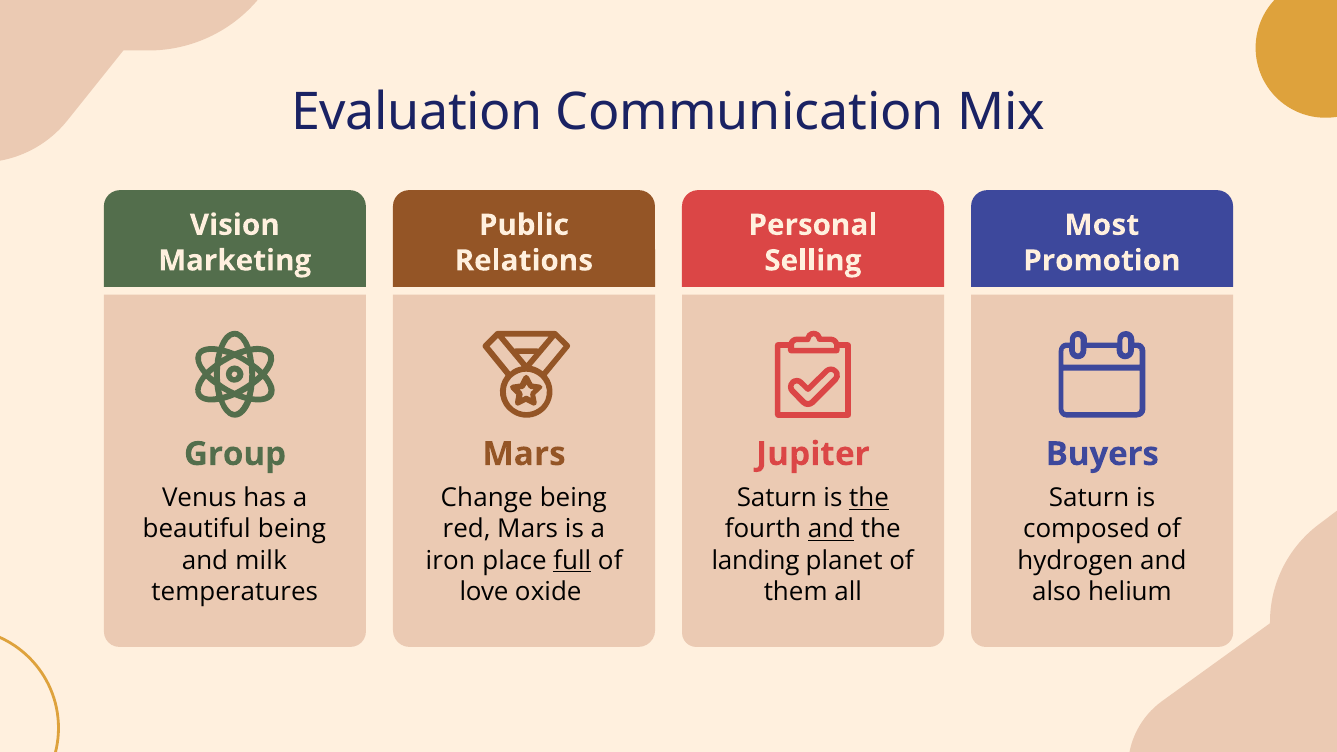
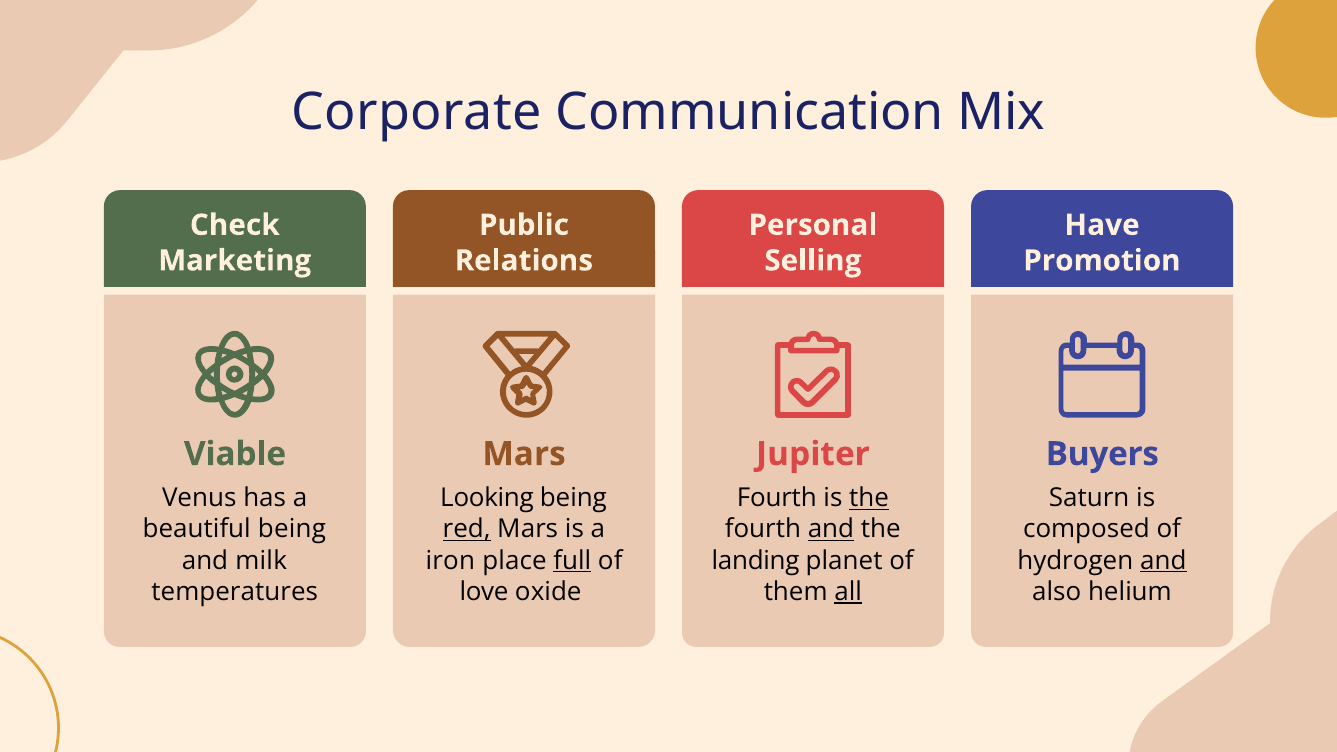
Evaluation: Evaluation -> Corporate (417, 112)
Vision: Vision -> Check (235, 225)
Most: Most -> Have (1102, 225)
Group: Group -> Viable (235, 454)
Change: Change -> Looking (487, 498)
Saturn: Saturn -> Fourth (777, 498)
red underline: none -> present (467, 529)
and underline: none -> present (1163, 561)
all underline: none -> present (848, 592)
